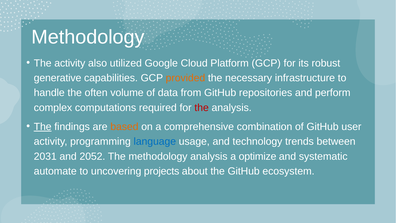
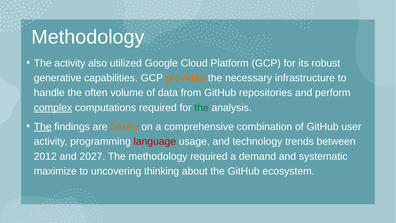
complex underline: none -> present (53, 108)
the colour: red -> green (202, 108)
language colour: blue -> red (155, 141)
2031: 2031 -> 2012 (45, 156)
2052: 2052 -> 2027 (92, 156)
methodology analysis: analysis -> required (209, 156)
optimize: optimize -> demand (257, 156)
automate: automate -> maximize (55, 171)
projects: projects -> thinking (162, 171)
